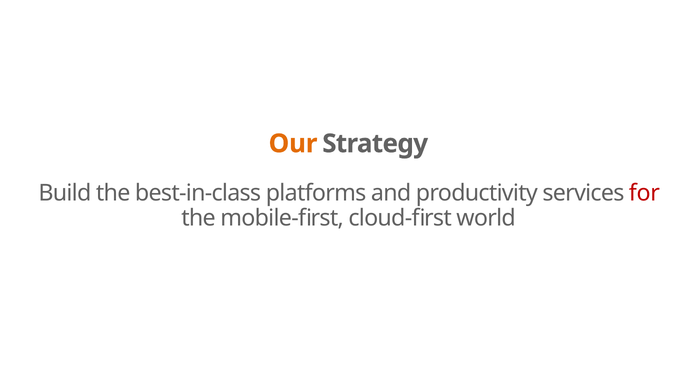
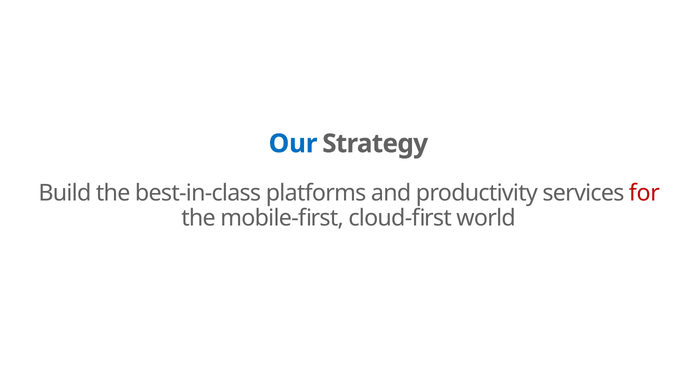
Our colour: orange -> blue (293, 144)
